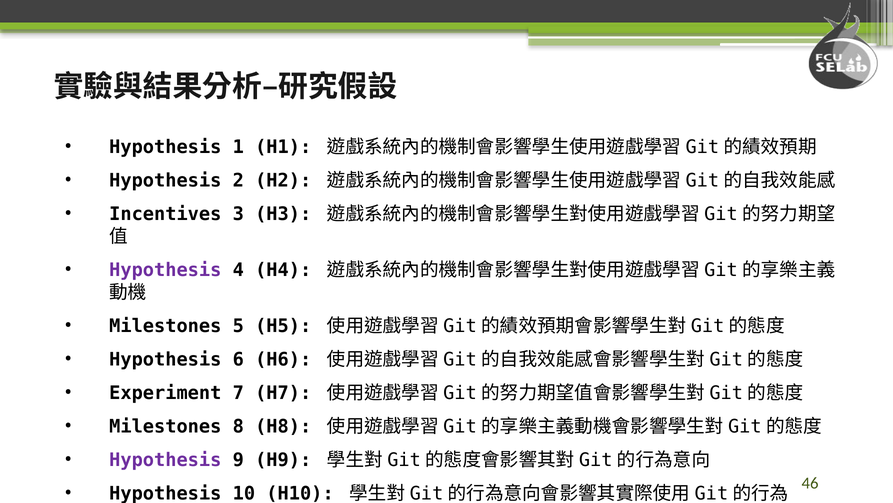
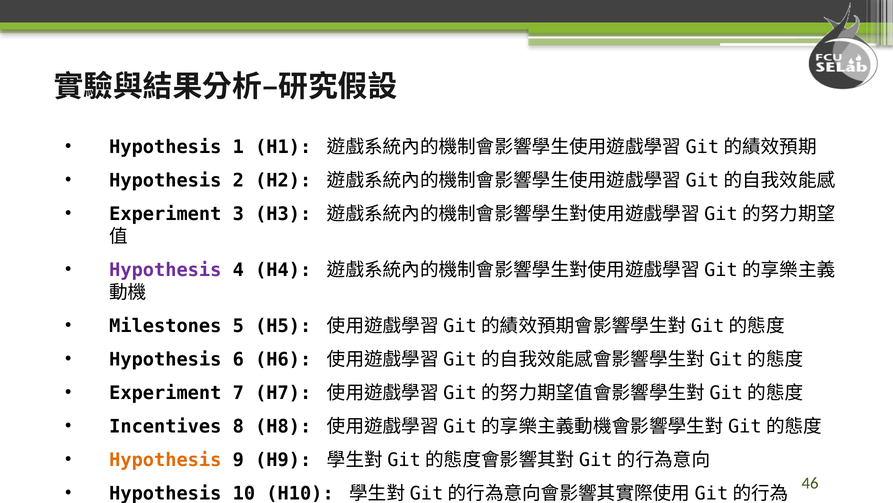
Incentives: Incentives -> Experiment (165, 214)
Milestones: Milestones -> Incentives (165, 426)
Hypothesis colour: purple -> orange (165, 460)
